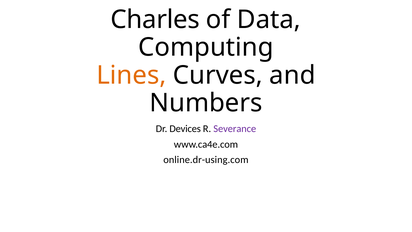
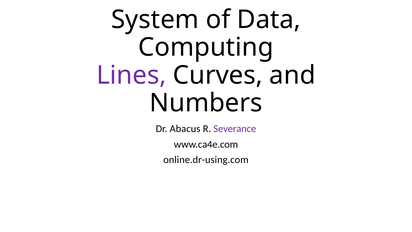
Charles: Charles -> System (155, 20)
Lines colour: orange -> purple (131, 75)
Devices: Devices -> Abacus (185, 129)
